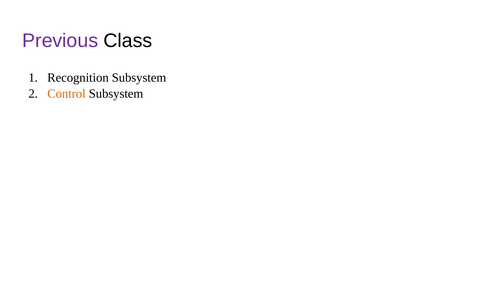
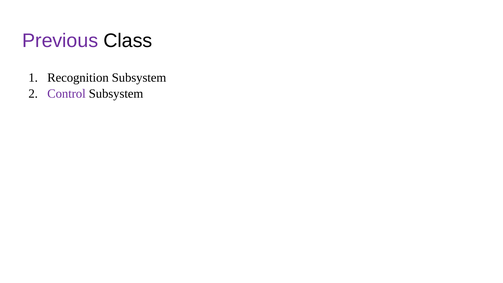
Control colour: orange -> purple (66, 94)
